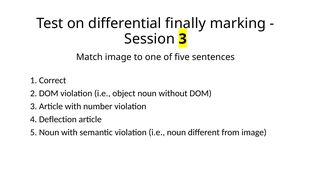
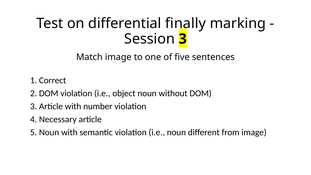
Deflection: Deflection -> Necessary (58, 119)
